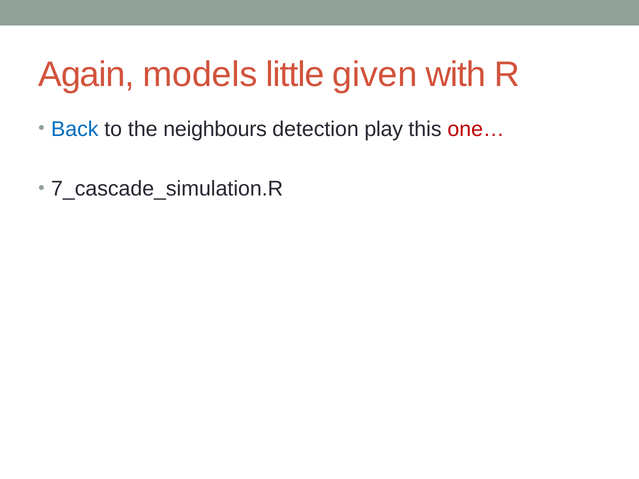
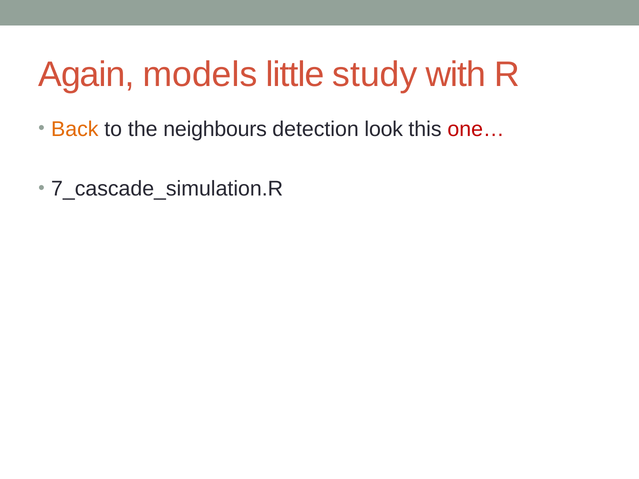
given: given -> study (375, 74)
Back colour: blue -> orange (75, 129)
play: play -> look (384, 129)
